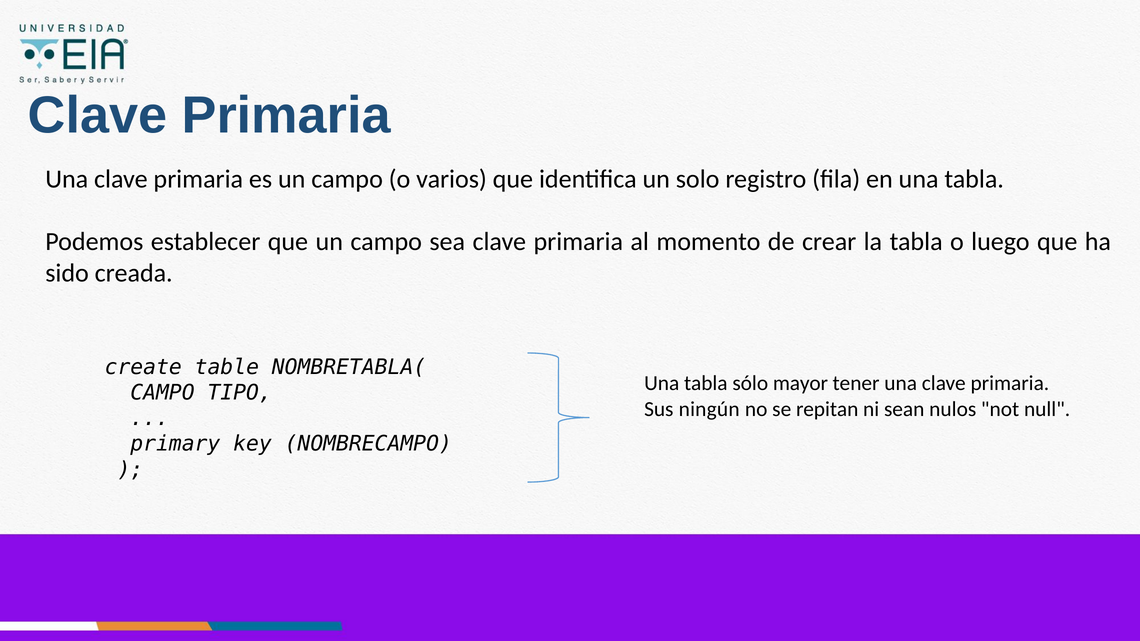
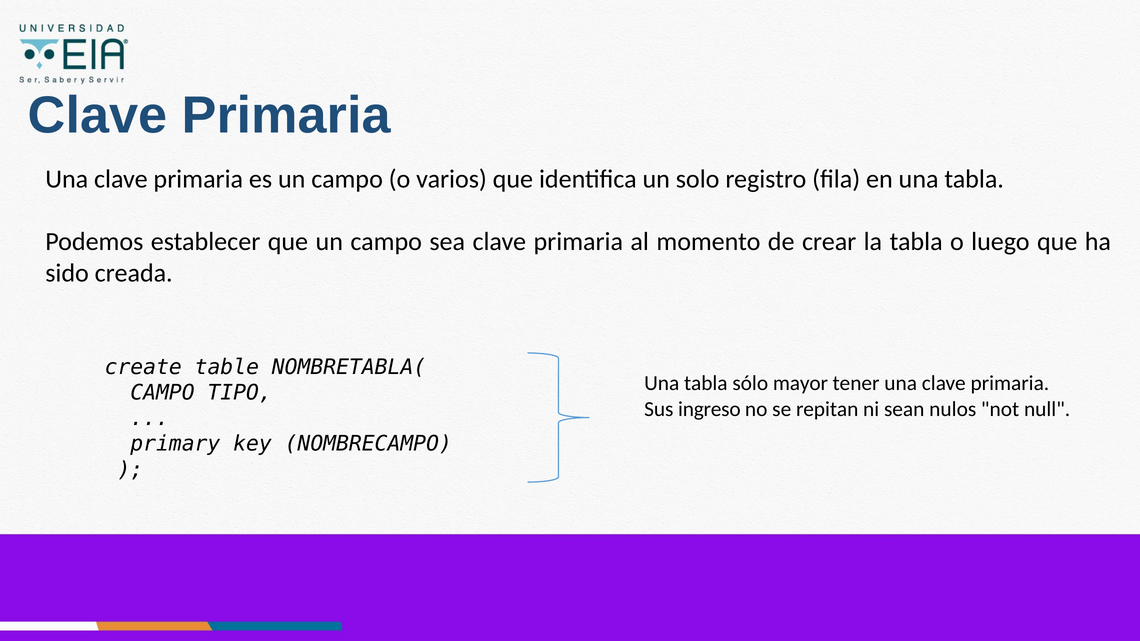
ningún: ningún -> ingreso (709, 409)
